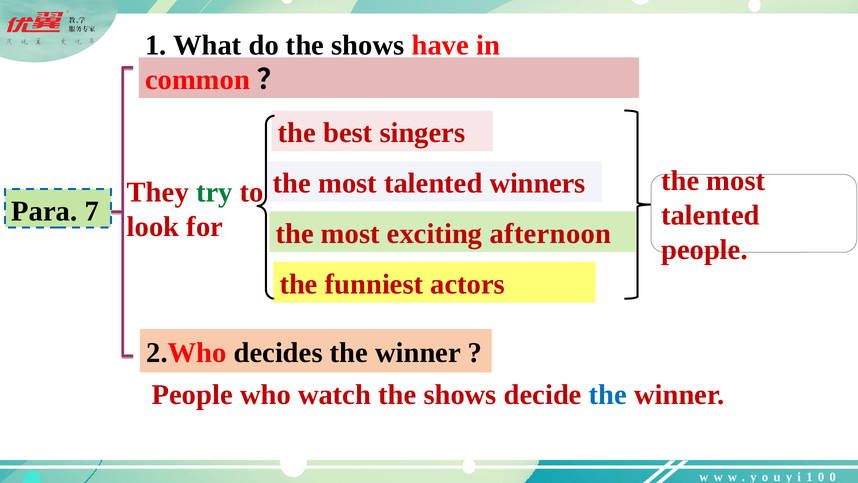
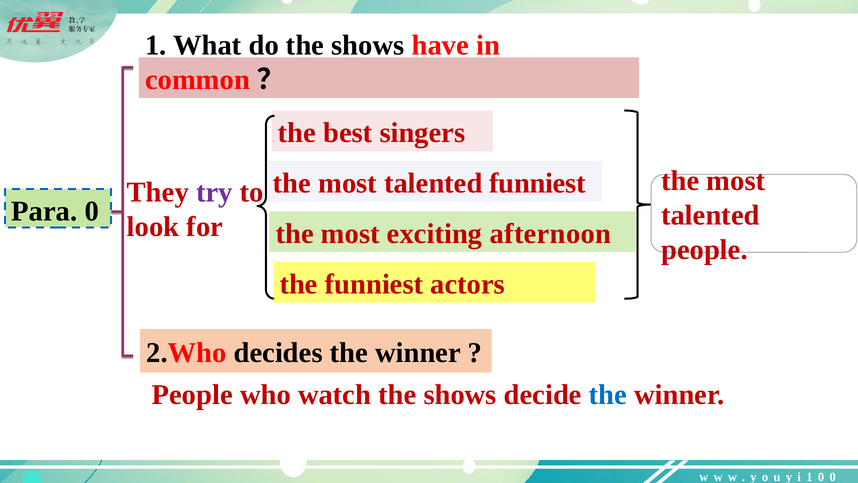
talented winners: winners -> funniest (537, 183)
try colour: green -> purple (214, 192)
Para 7: 7 -> 0 (92, 211)
